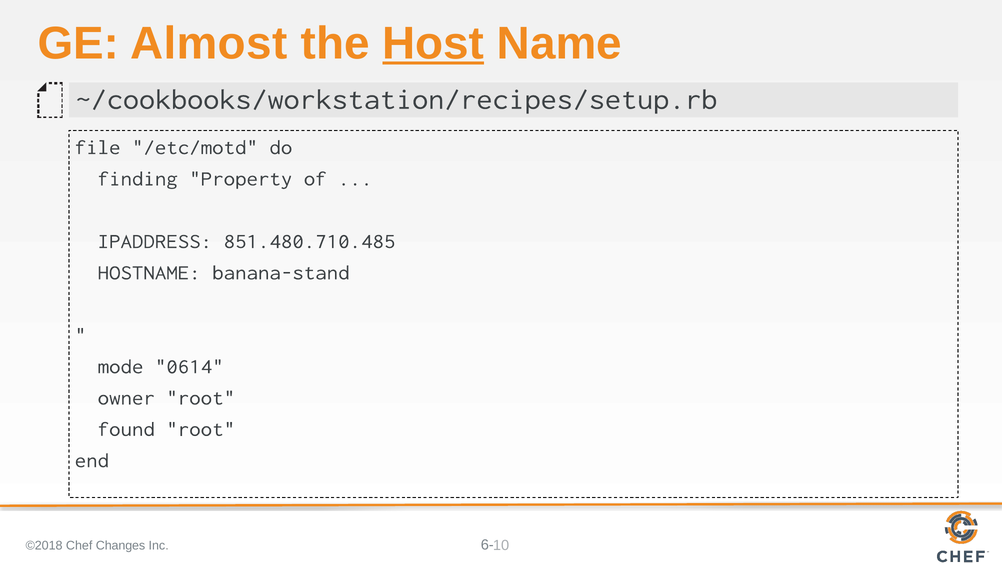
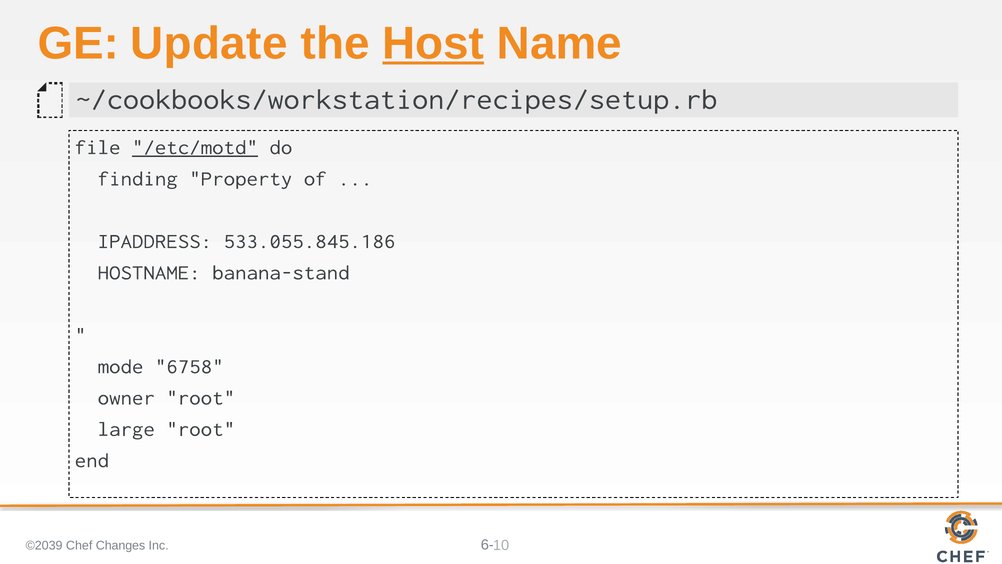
Almost: Almost -> Update (209, 43)
/etc/motd underline: none -> present (195, 147)
851.480.710.485: 851.480.710.485 -> 533.055.845.186 (310, 241)
0614: 0614 -> 6758 (189, 366)
found: found -> large (126, 429)
©2018: ©2018 -> ©2039 (44, 545)
